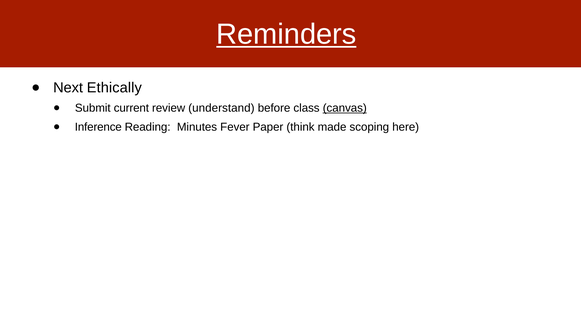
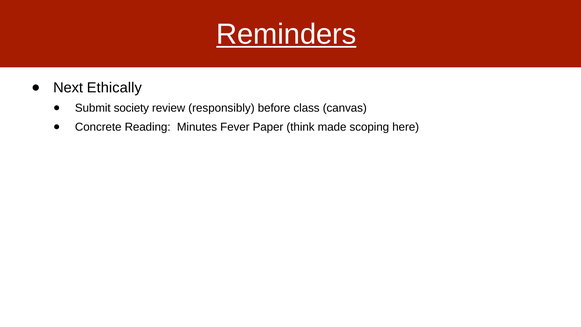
current: current -> society (131, 108)
understand: understand -> responsibly (221, 108)
canvas underline: present -> none (345, 108)
Inference: Inference -> Concrete (98, 127)
